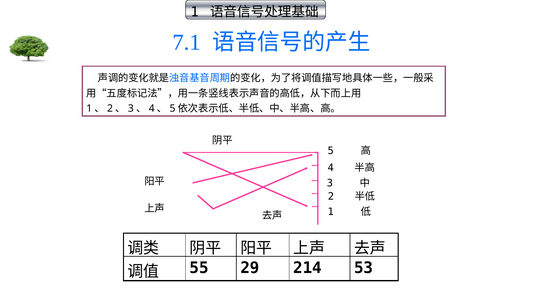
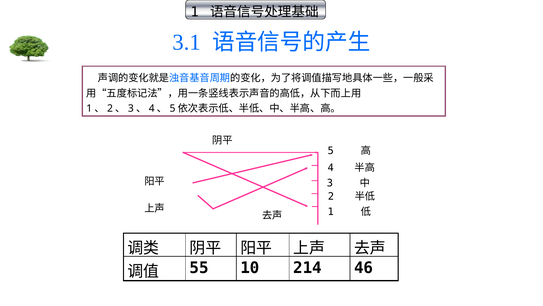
7.1: 7.1 -> 3.1 (187, 42)
29: 29 -> 10 (250, 267)
53: 53 -> 46 (364, 267)
